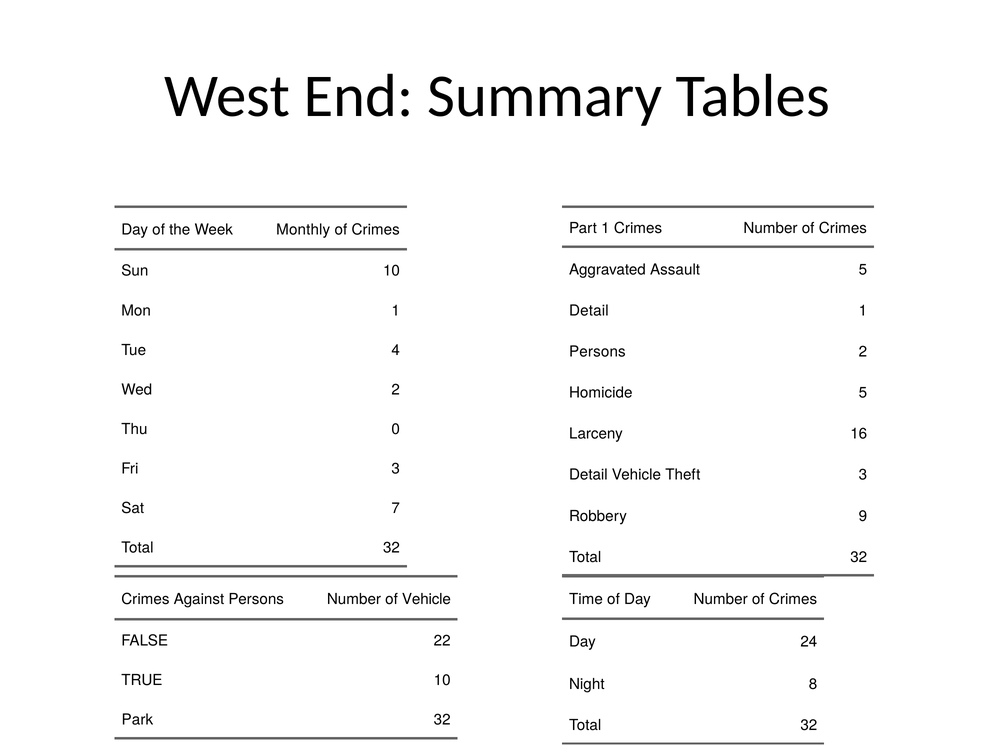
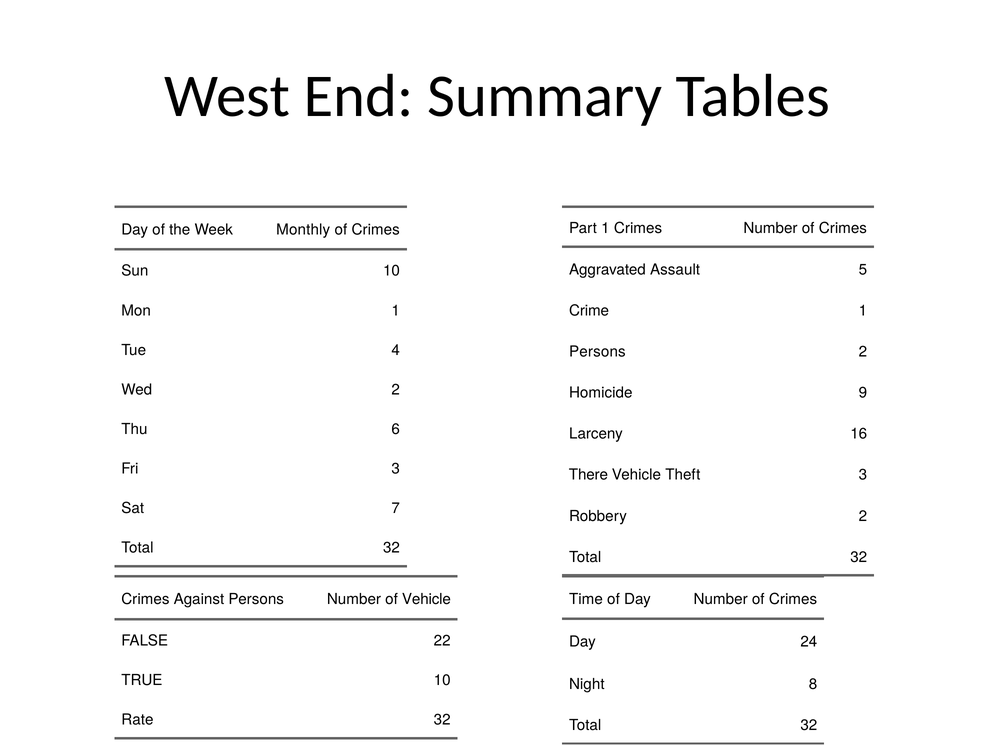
Detail: Detail -> Crime (589, 311)
Homicide 5: 5 -> 9 (863, 393)
0: 0 -> 6 (396, 429)
Detail: Detail -> There (588, 475)
Robbery 9: 9 -> 2 (863, 516)
Park: Park -> Rate (137, 720)
